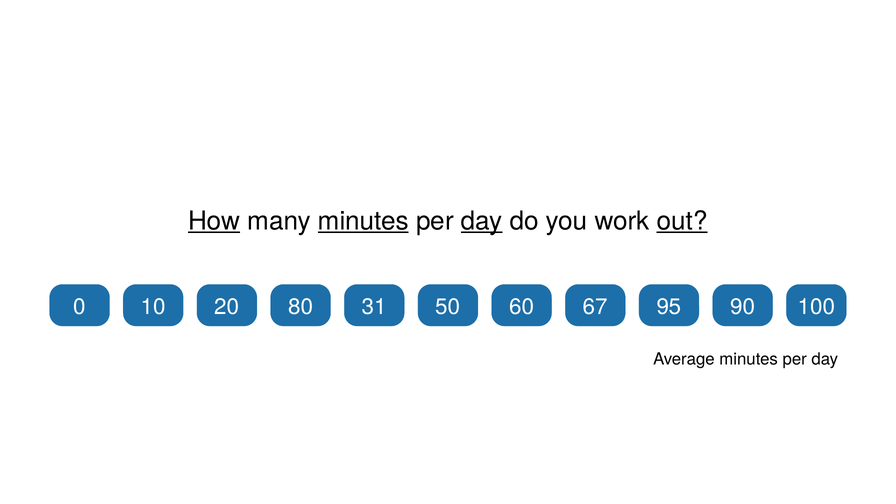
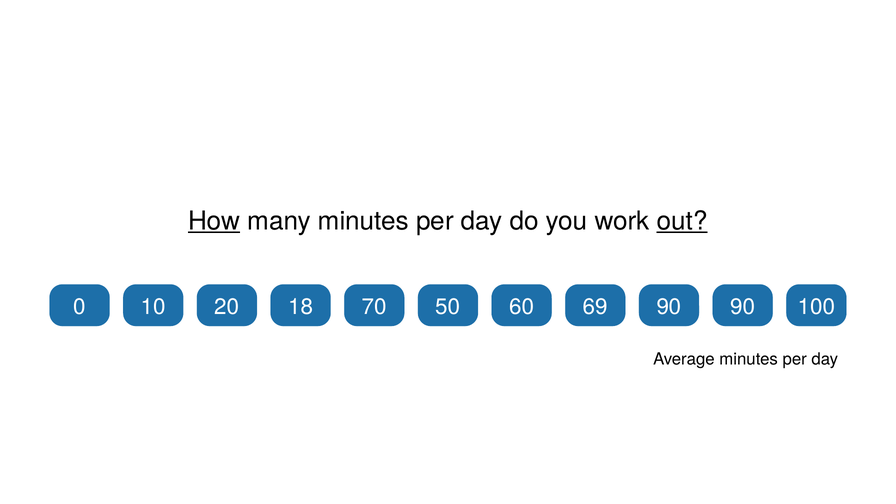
minutes underline: present -> none (363, 221)
day underline: present -> none (482, 221)
80: 80 -> 18 (301, 307)
31: 31 -> 70 (374, 307)
67: 67 -> 69 (595, 307)
60 95: 95 -> 90 (669, 307)
